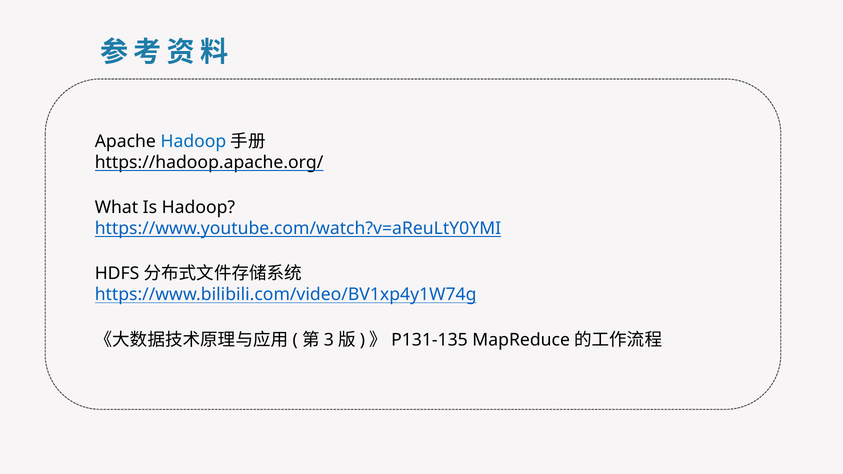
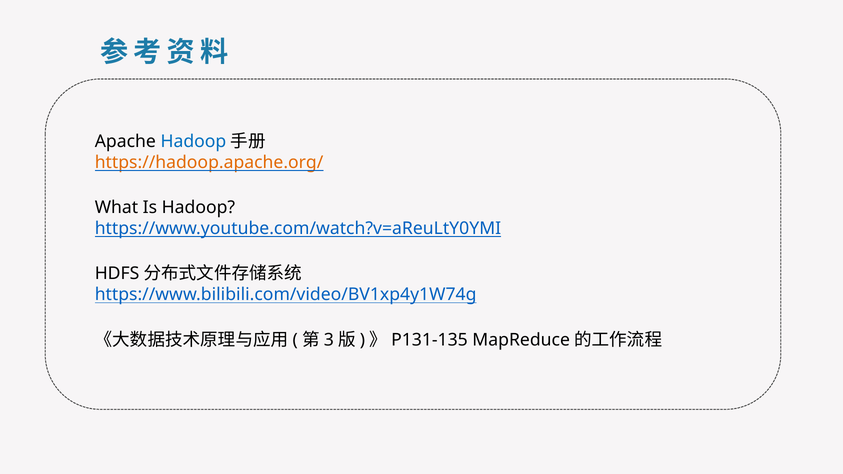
https://hadoop.apache.org/ colour: black -> orange (209, 162)
